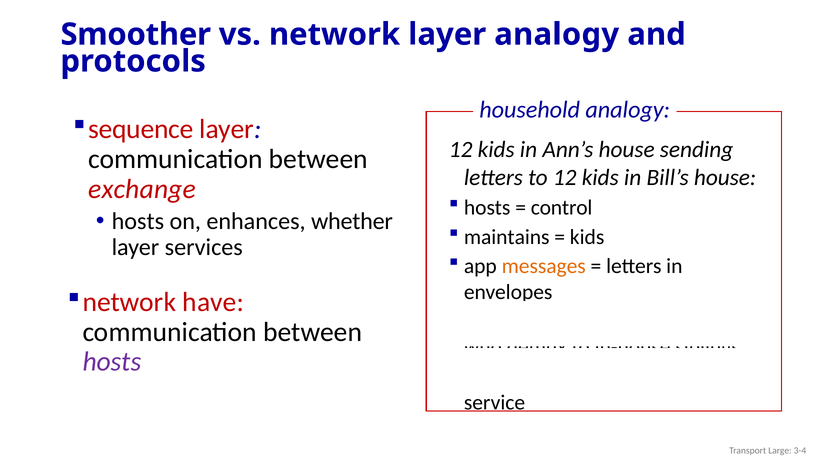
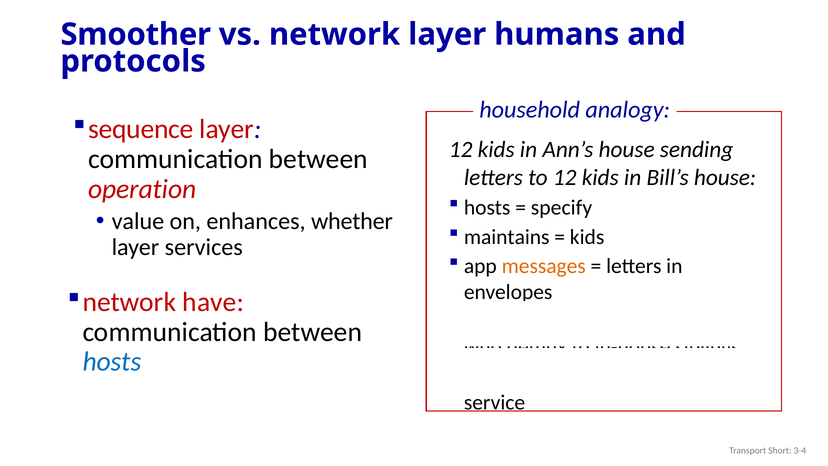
layer analogy: analogy -> humans (557, 34)
exchange: exchange -> operation (142, 189)
control: control -> specify (561, 207)
hosts: hosts -> value (138, 221)
hosts colour: purple -> blue (112, 362)
Large: Large -> Short (780, 450)
